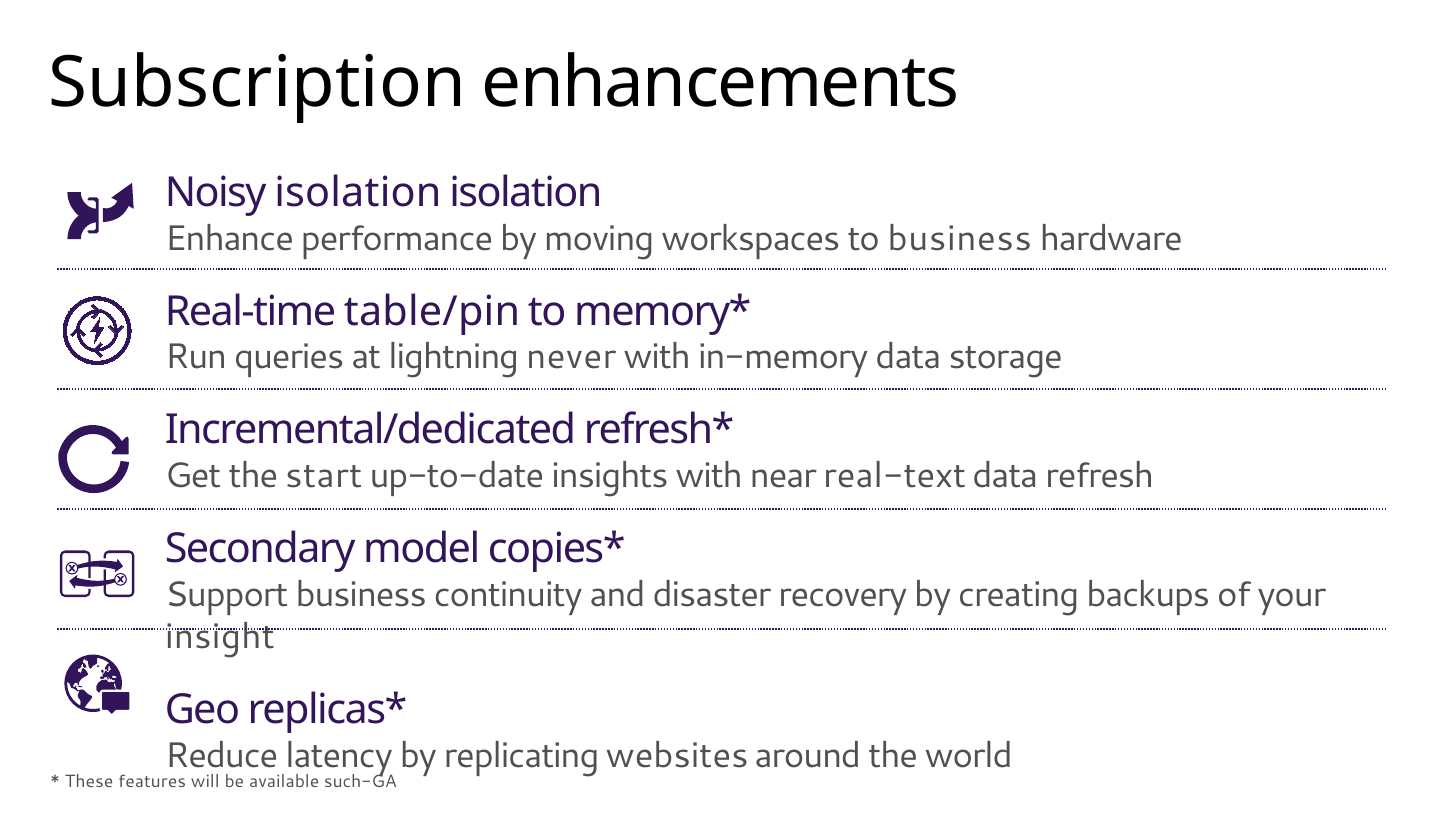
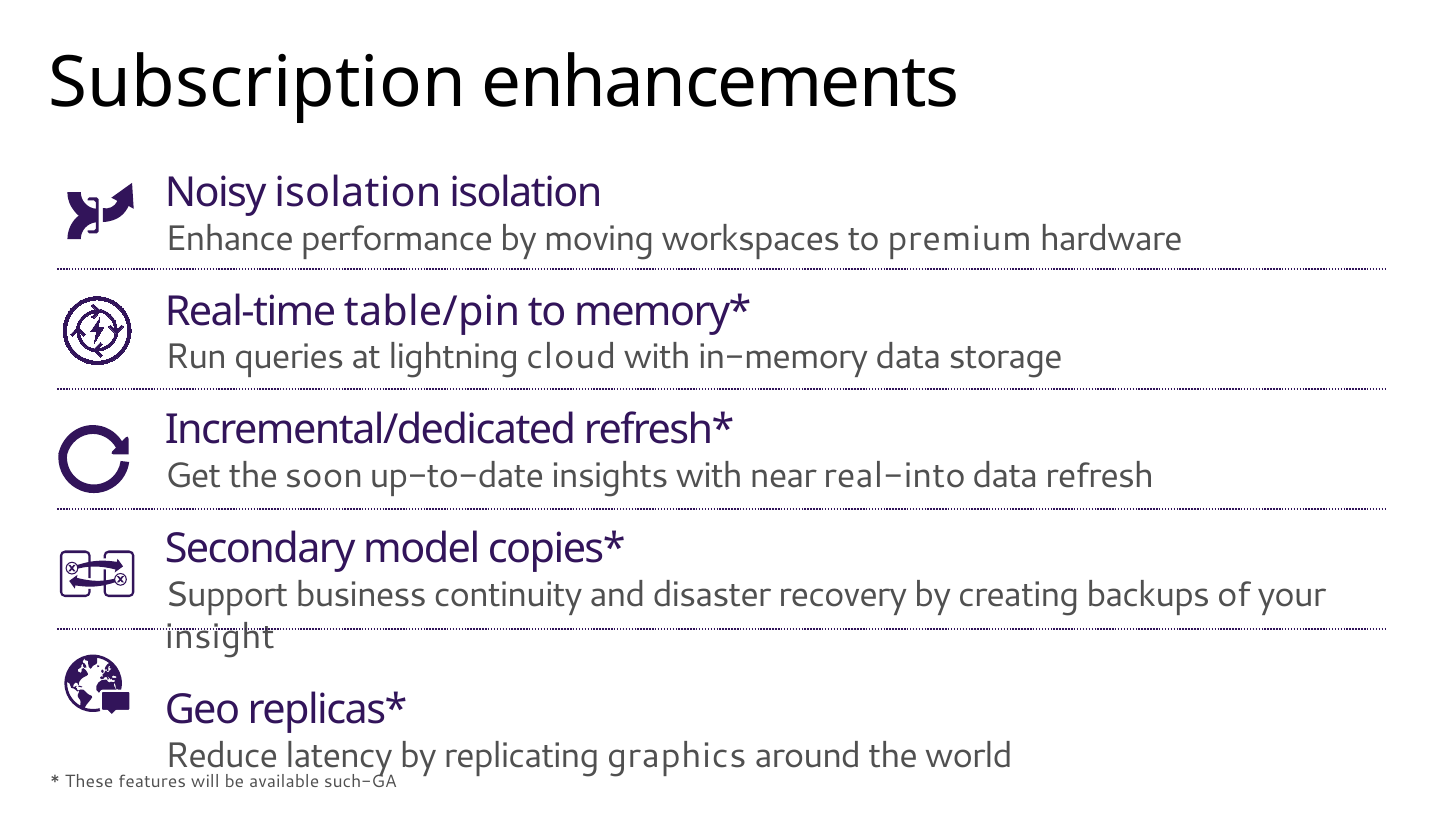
to business: business -> premium (960, 238)
never: never -> cloud (571, 357)
start: start -> soon (324, 476)
real-text: real-text -> real-into (895, 476)
websites: websites -> graphics (677, 756)
